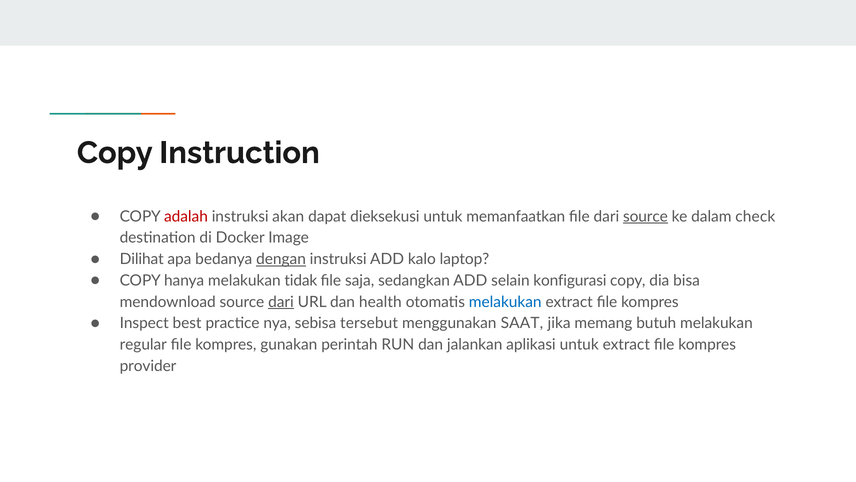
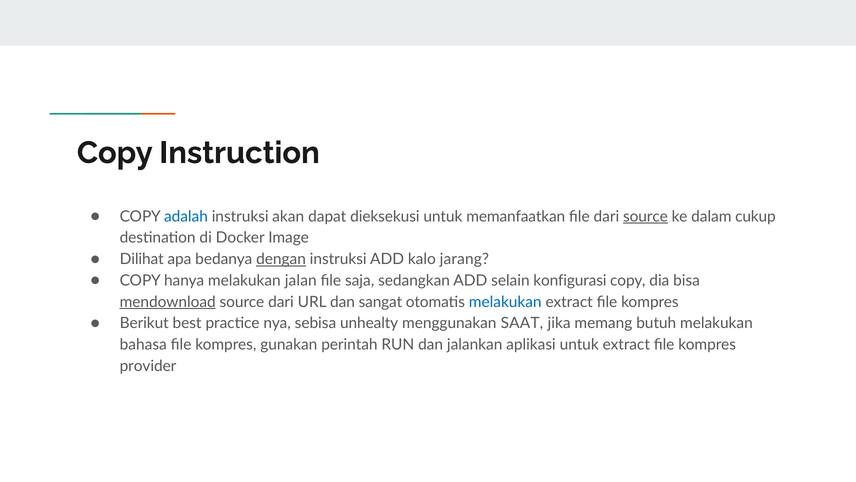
adalah colour: red -> blue (186, 216)
check: check -> cukup (755, 216)
laptop: laptop -> jarang (464, 259)
tidak: tidak -> jalan (301, 280)
mendownload underline: none -> present (168, 302)
dari underline: present -> none (281, 302)
health: health -> sangat (380, 302)
Inspect: Inspect -> Berikut (144, 323)
tersebut: tersebut -> unhealty (369, 323)
regular: regular -> bahasa (143, 344)
